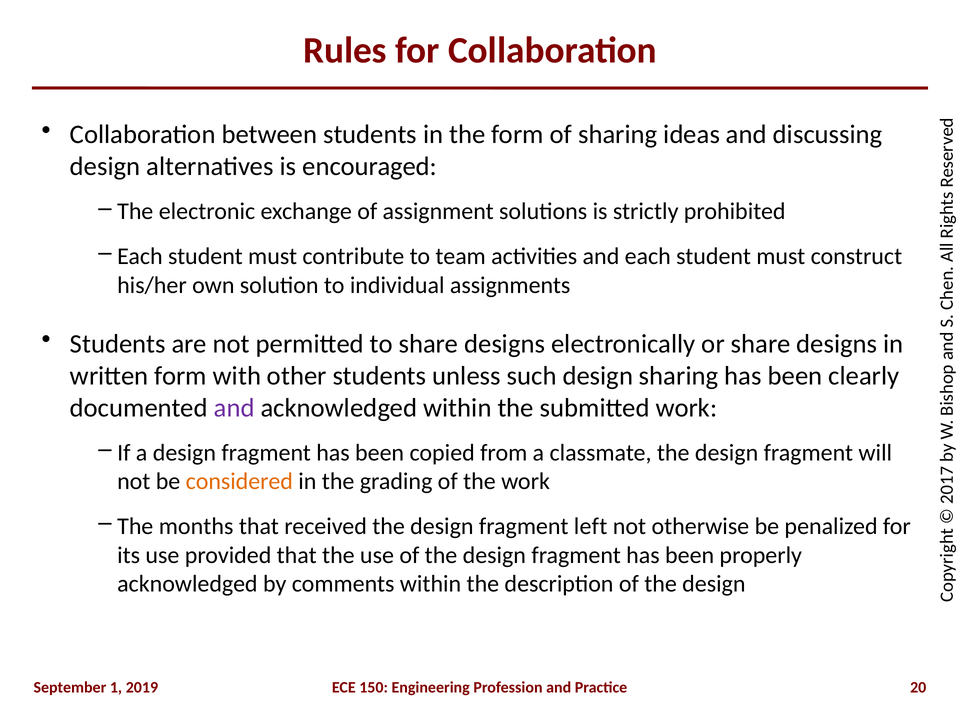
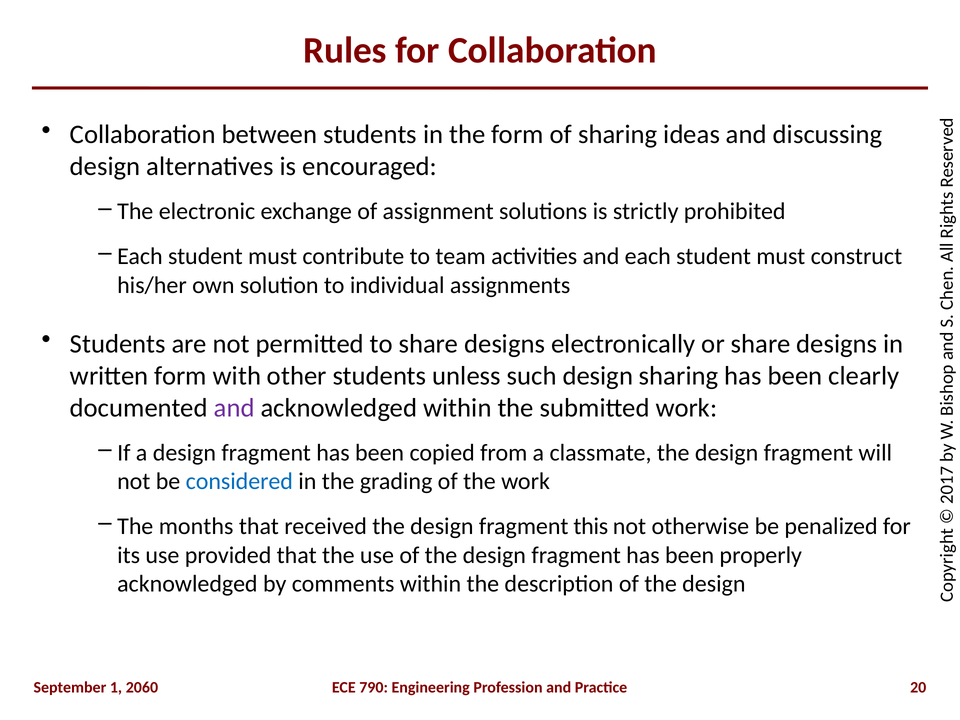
considered colour: orange -> blue (239, 481)
left: left -> this (591, 526)
2019: 2019 -> 2060 (142, 688)
150: 150 -> 790 (374, 688)
